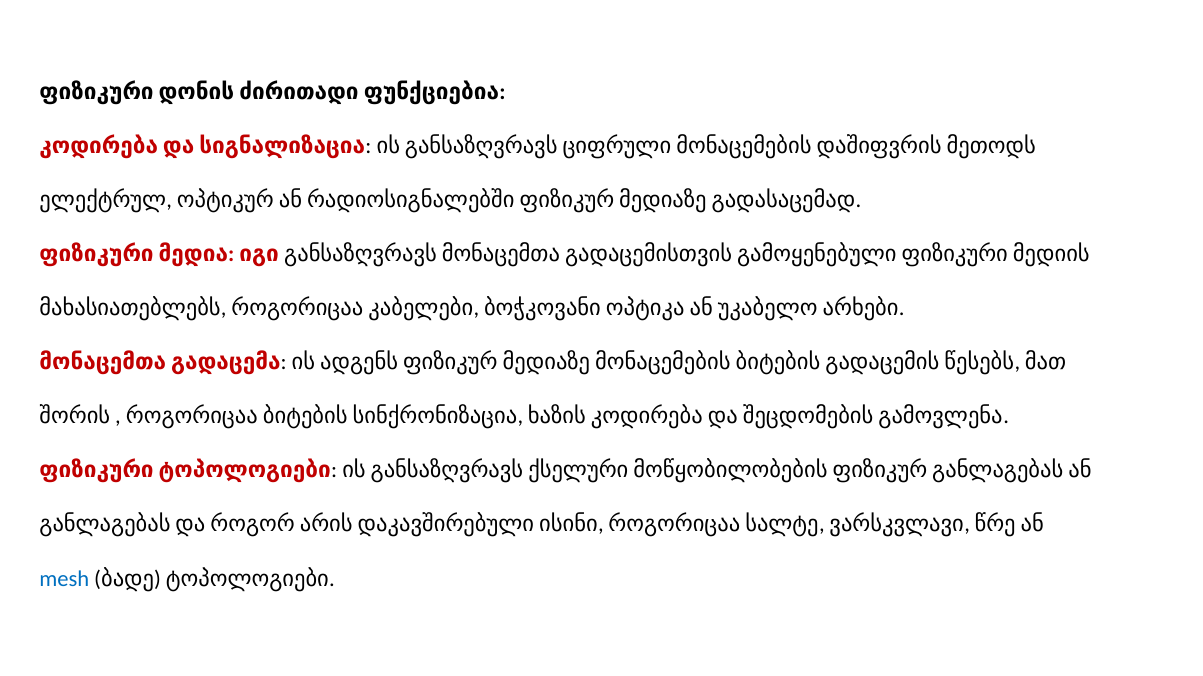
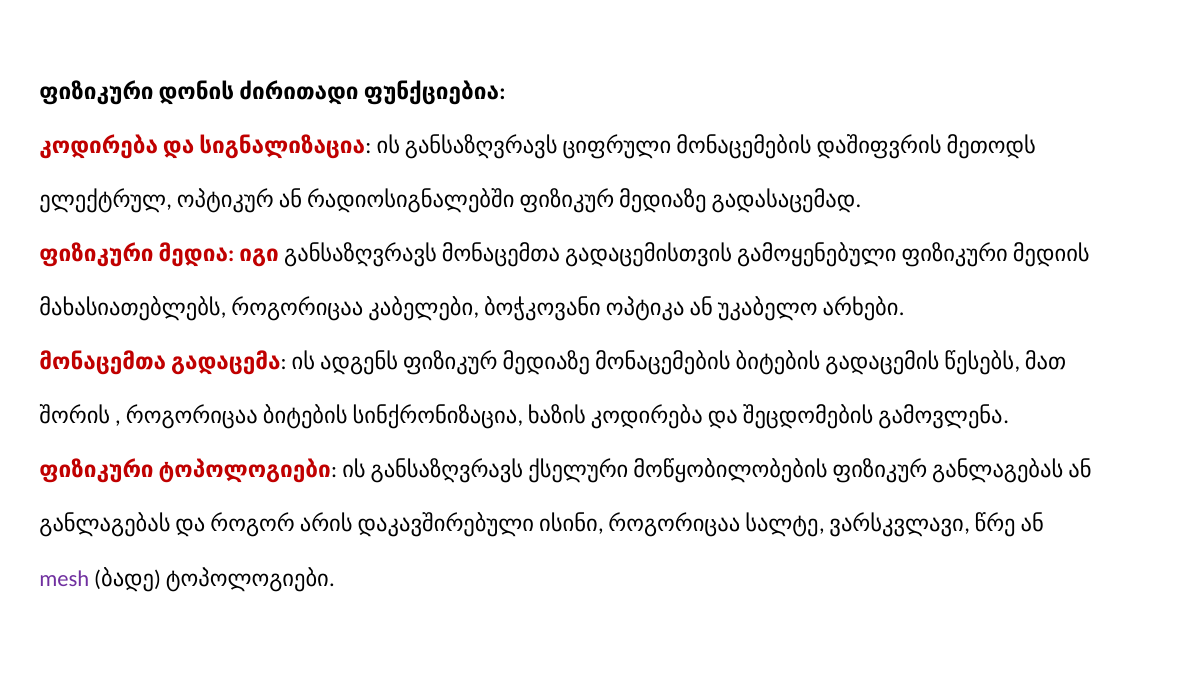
mesh colour: blue -> purple (64, 579)
